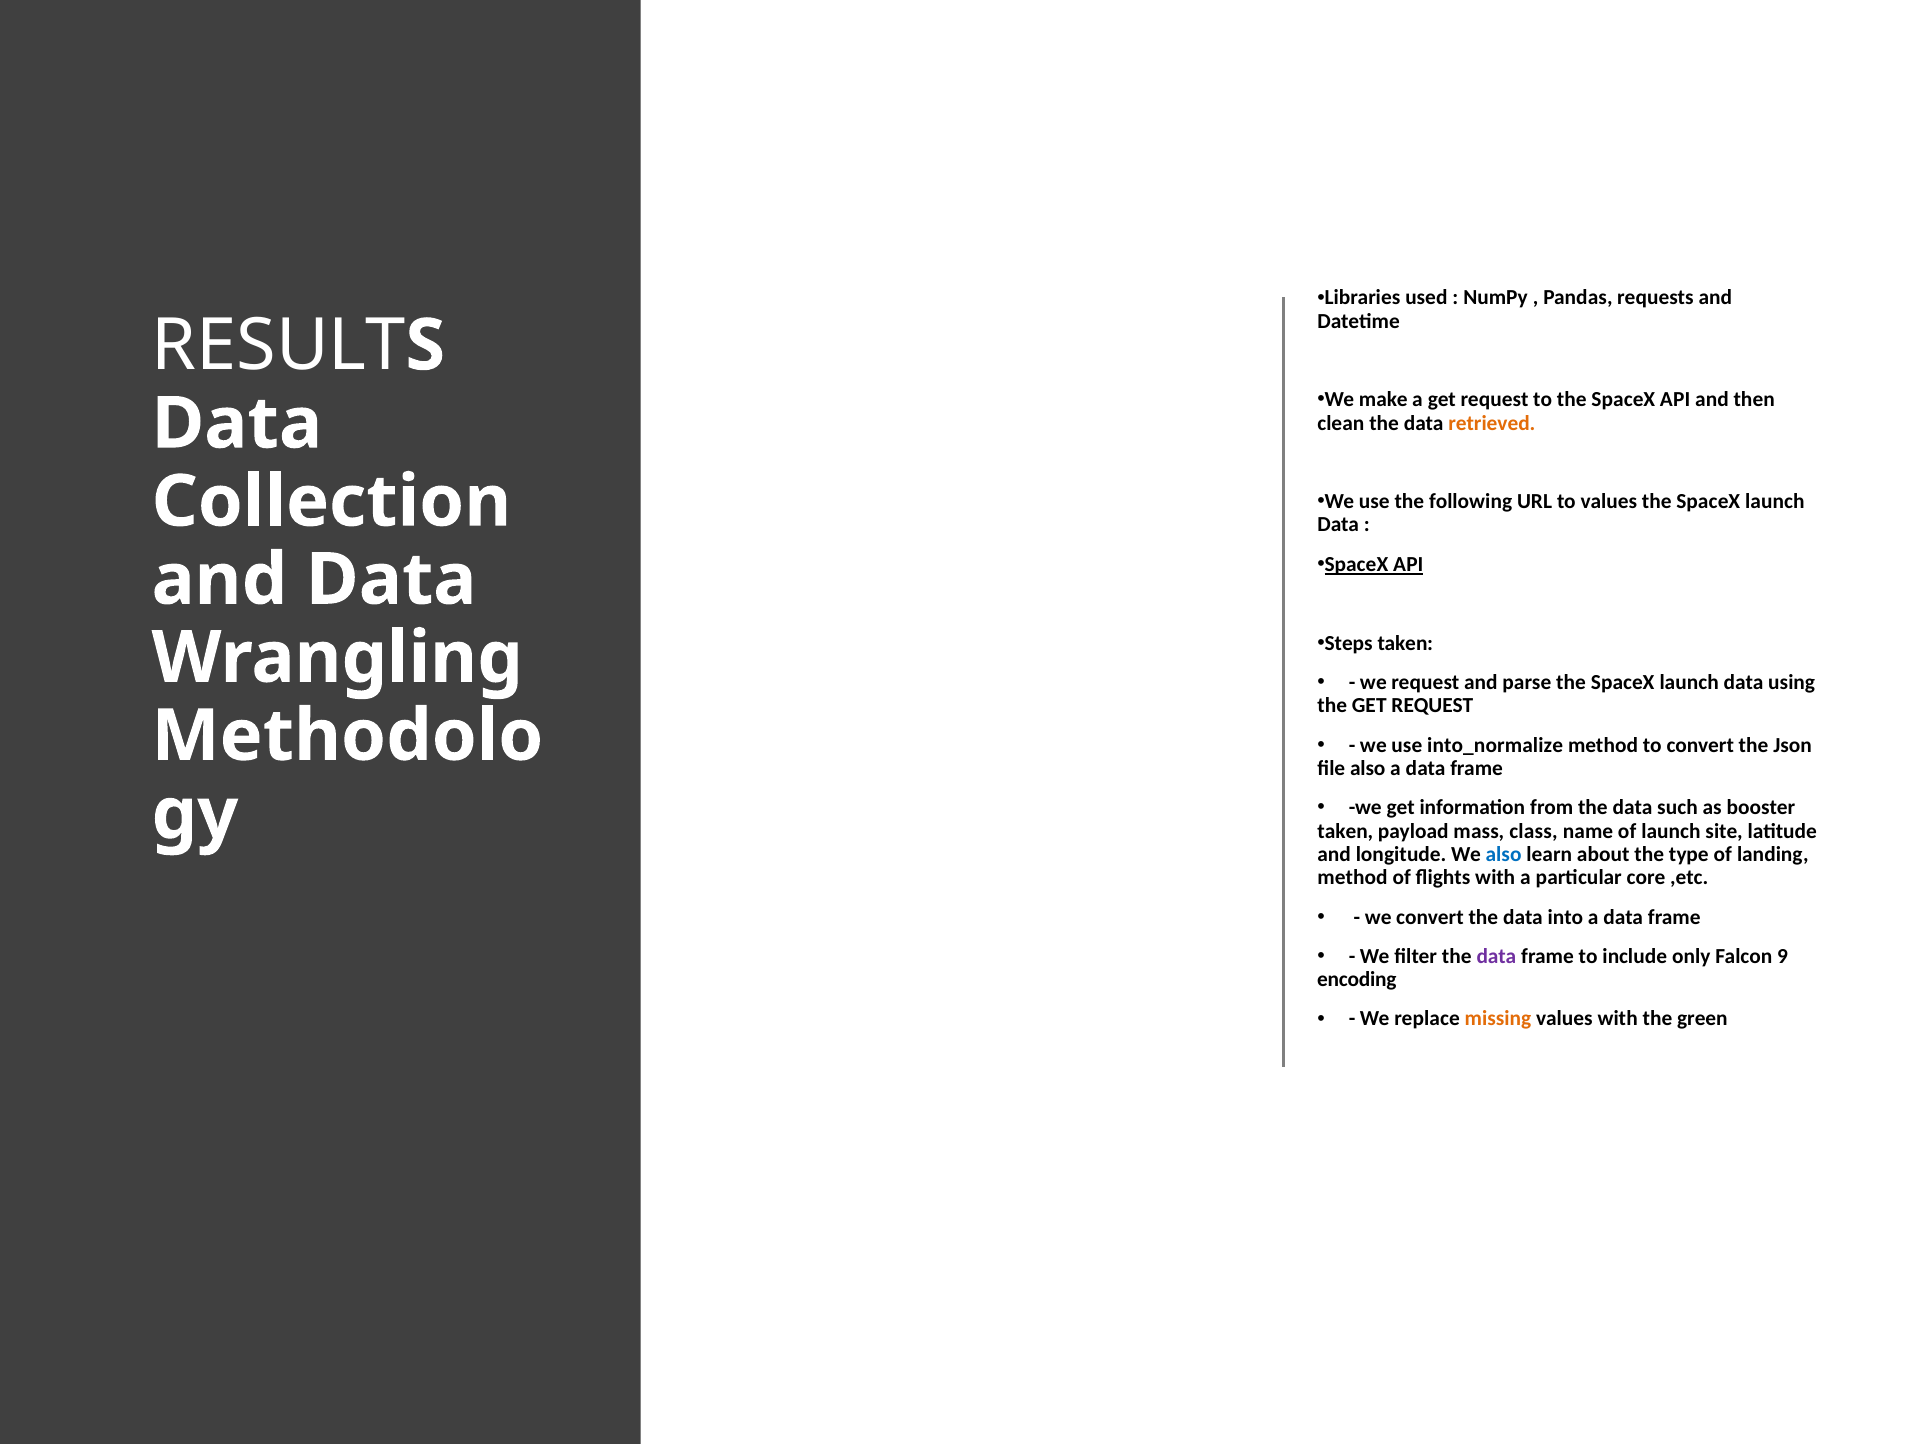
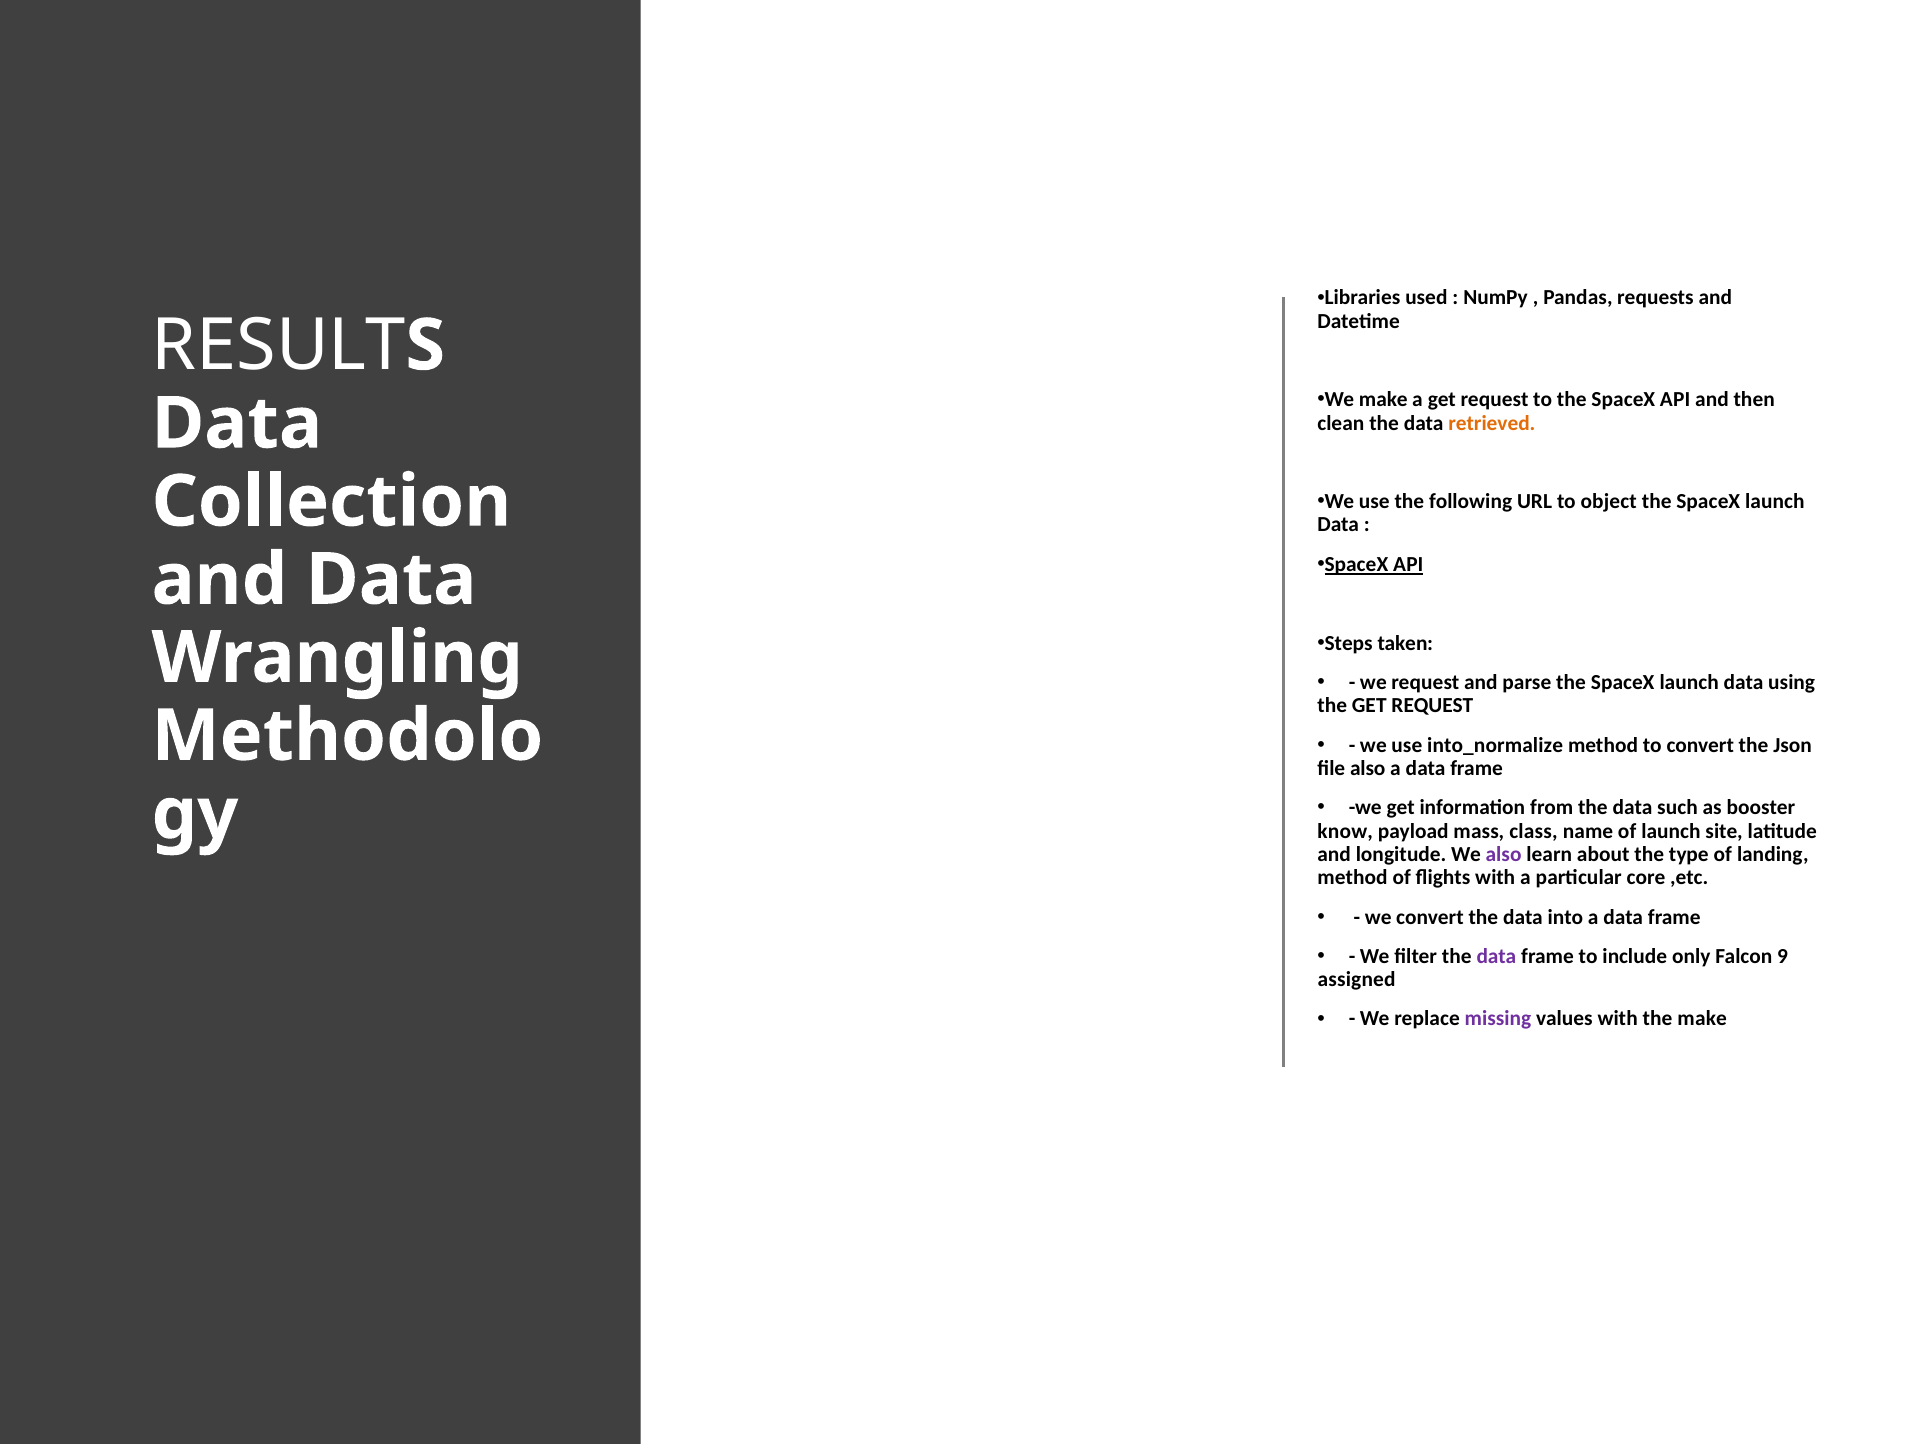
to values: values -> object (1609, 502)
taken: taken -> know (1345, 831)
also colour: blue -> purple (1503, 854)
encoding: encoding -> assigned (1357, 979)
missing colour: orange -> purple (1498, 1019)
the green: green -> make (1702, 1019)
